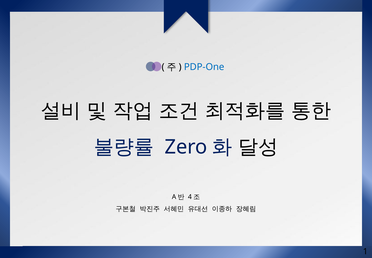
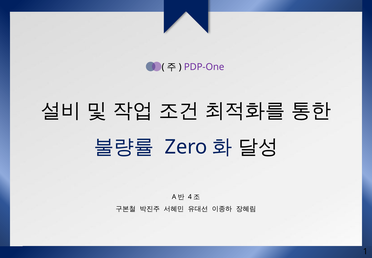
PDP-One colour: blue -> purple (204, 67)
